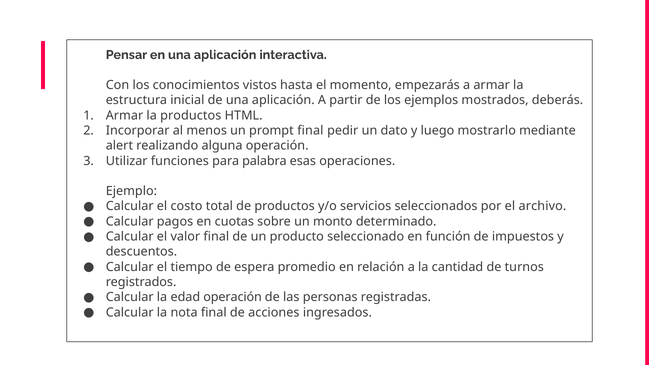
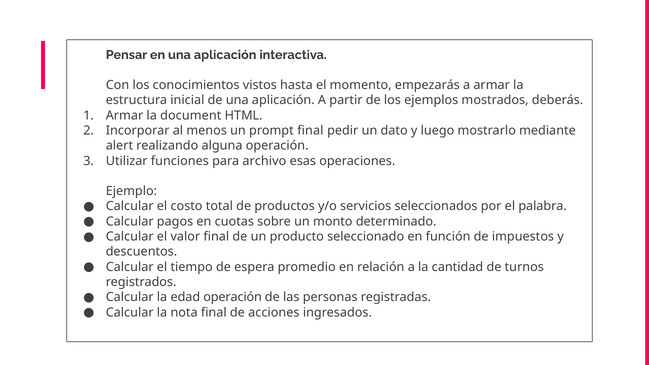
la productos: productos -> document (191, 115)
palabra: palabra -> archivo (264, 161)
archivo: archivo -> palabra (543, 206)
